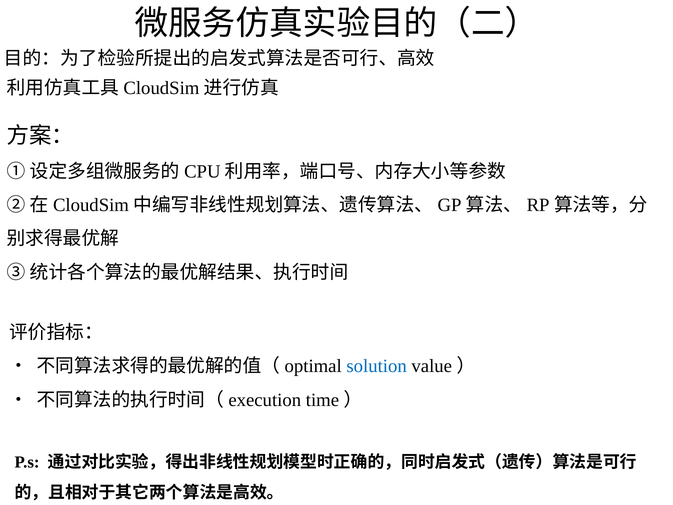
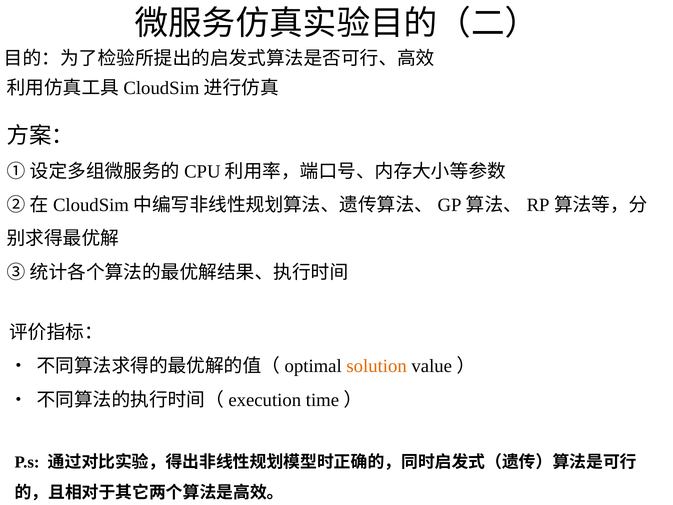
solution colour: blue -> orange (377, 366)
